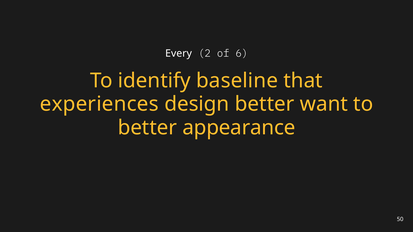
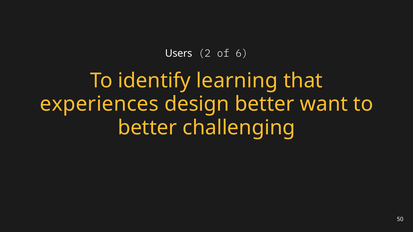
Every: Every -> Users (179, 54)
baseline: baseline -> learning (237, 81)
appearance: appearance -> challenging (239, 128)
